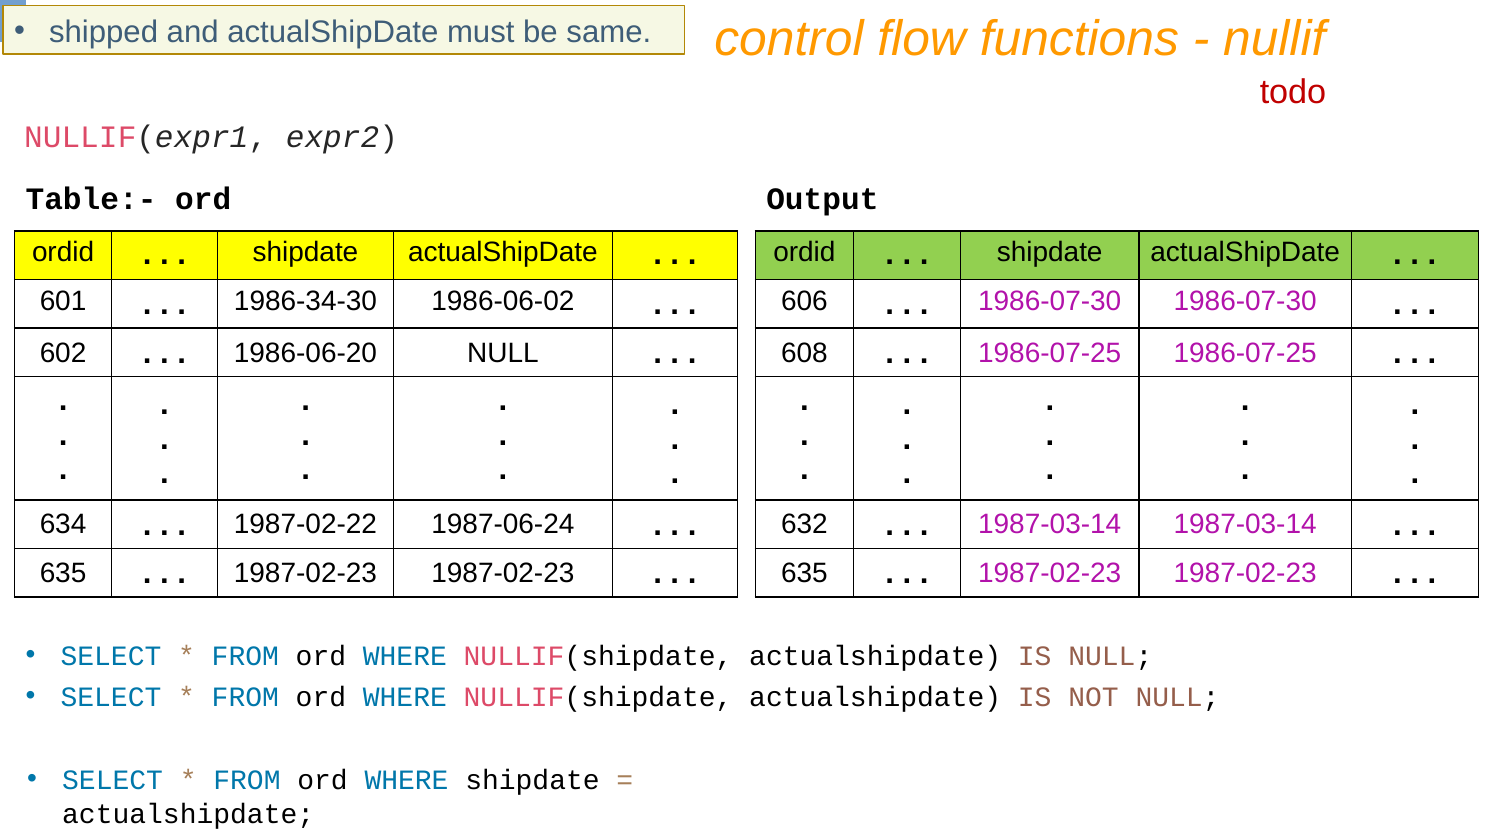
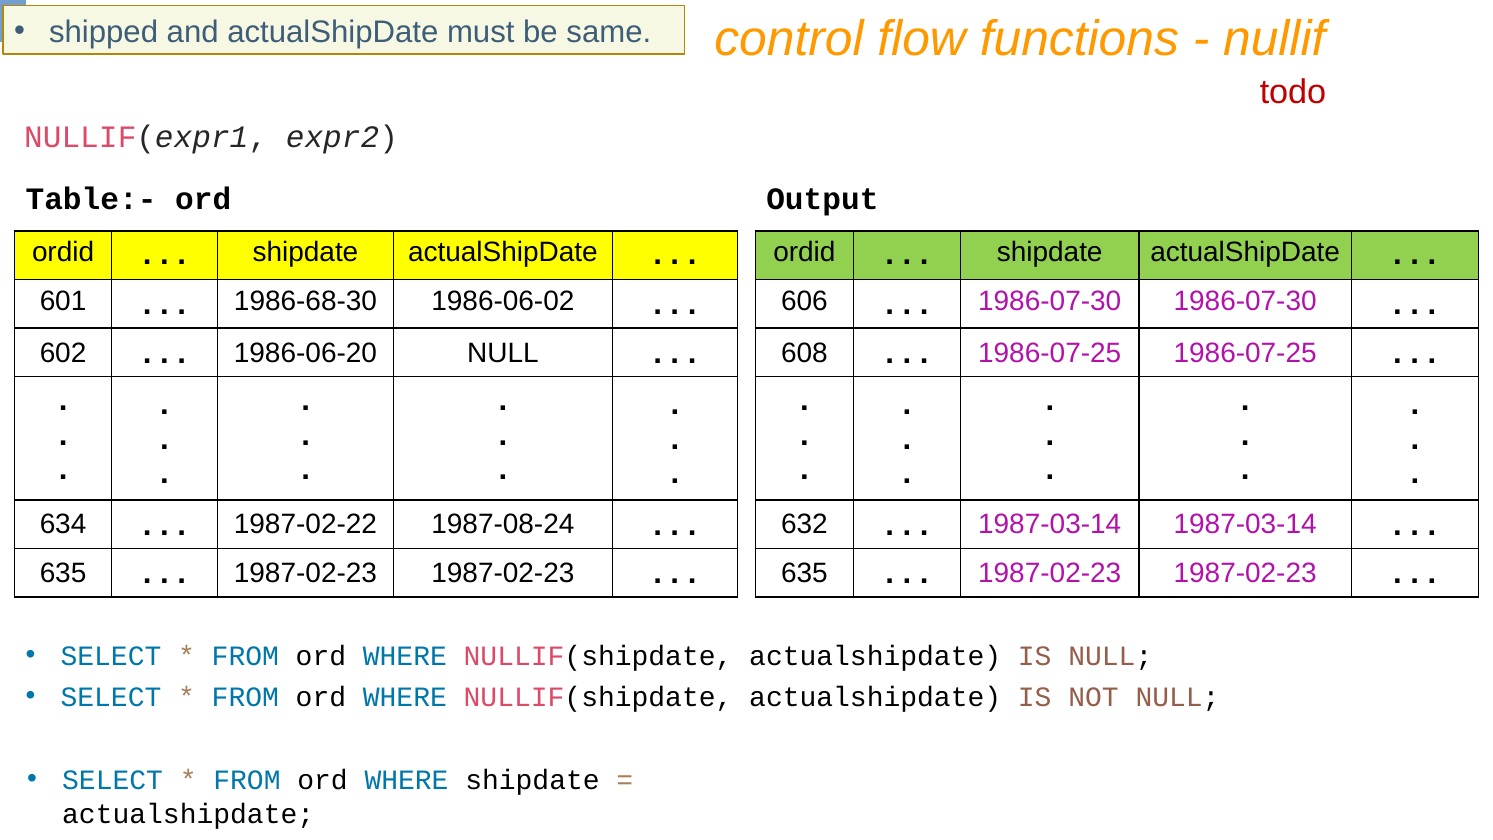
1986-34-30: 1986-34-30 -> 1986-68-30 (305, 301)
1987-06-24: 1987-06-24 -> 1987-08-24 (503, 525)
